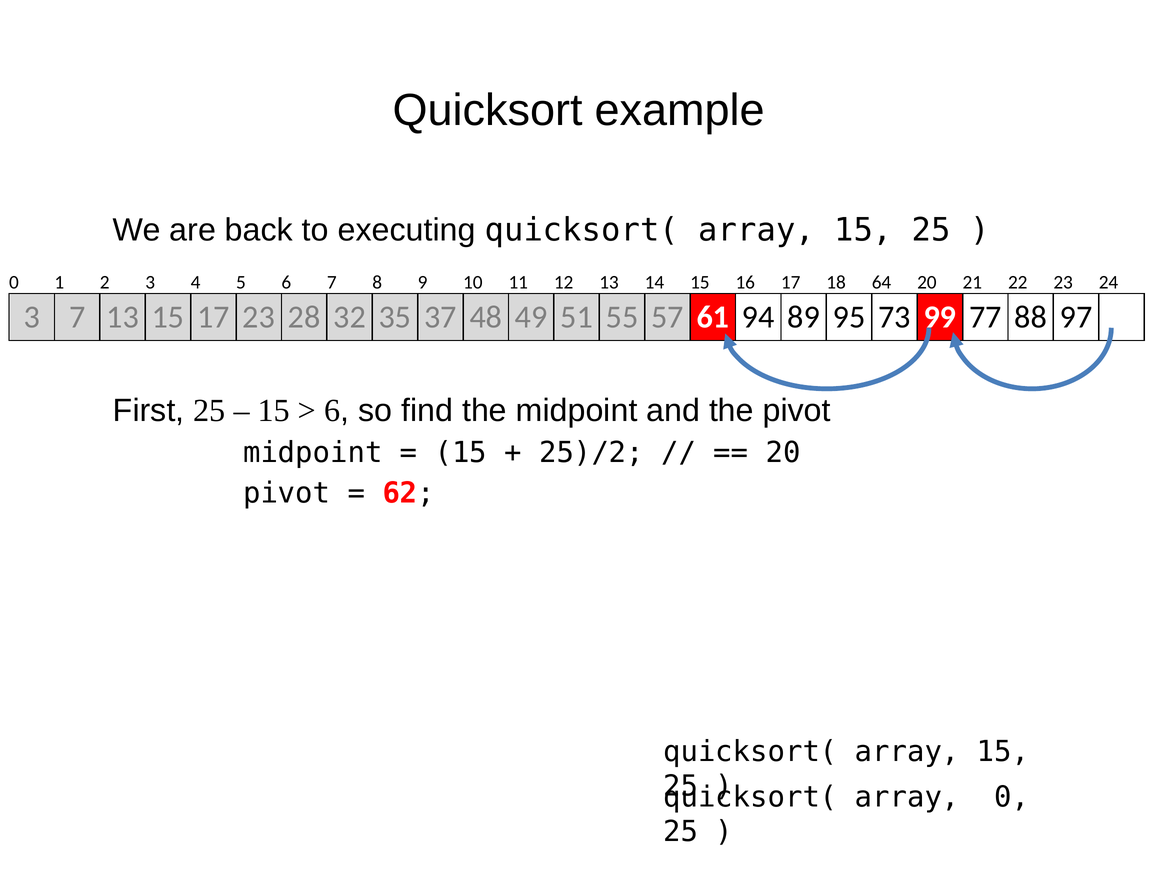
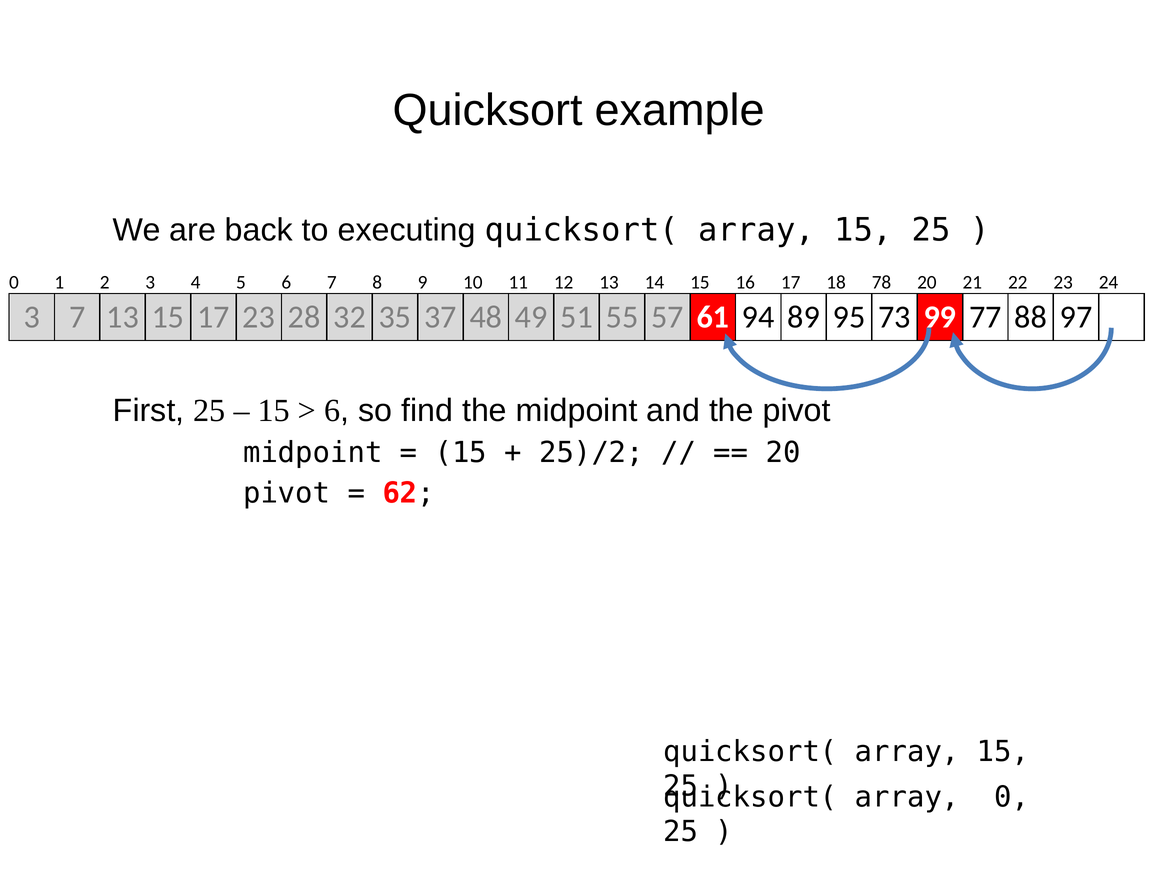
64: 64 -> 78 (882, 282)
